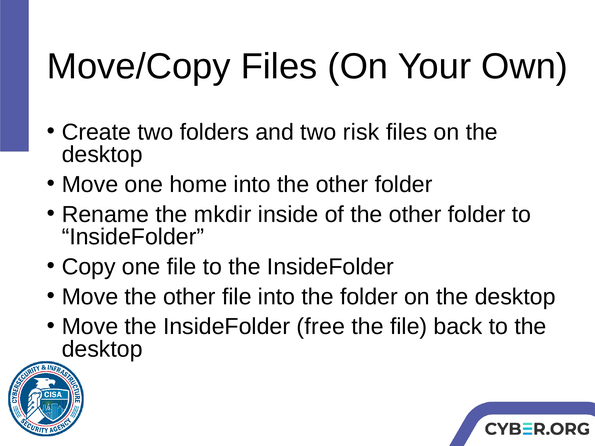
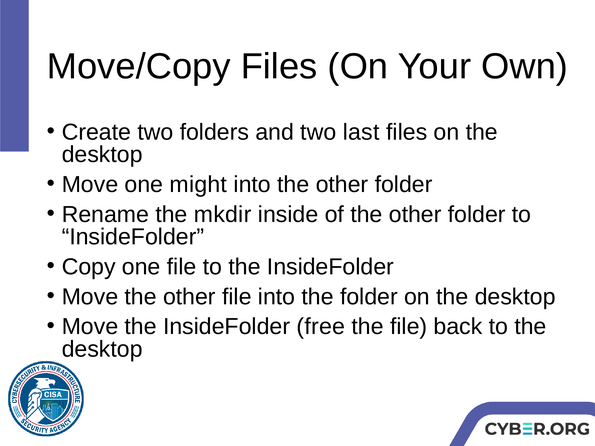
risk: risk -> last (361, 132)
home: home -> might (198, 185)
